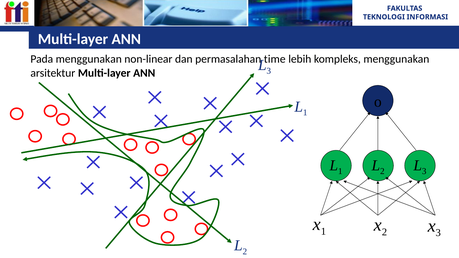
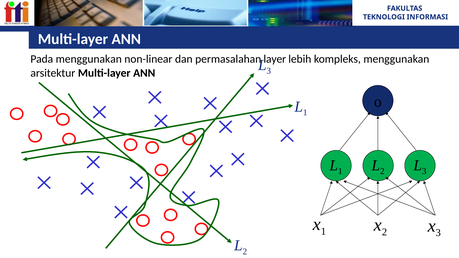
time: time -> layer (275, 59)
